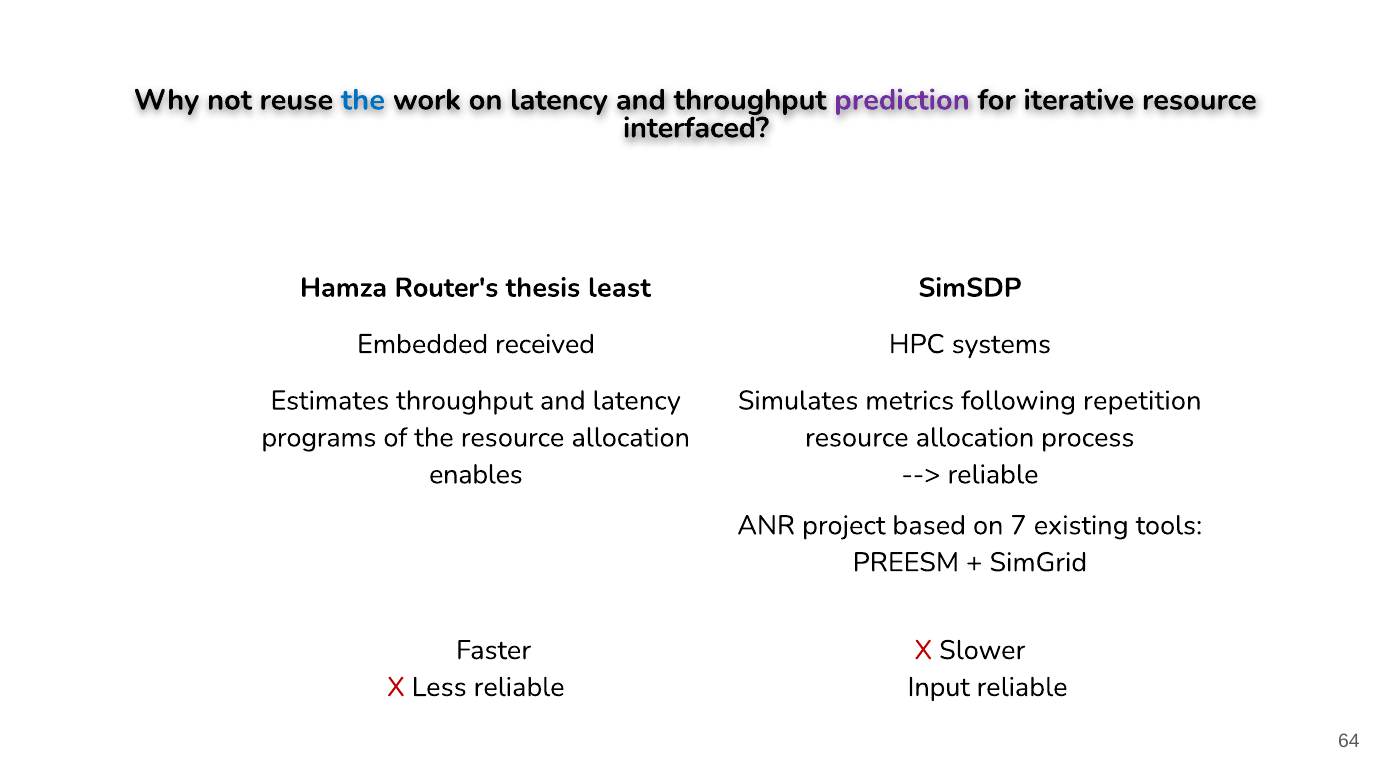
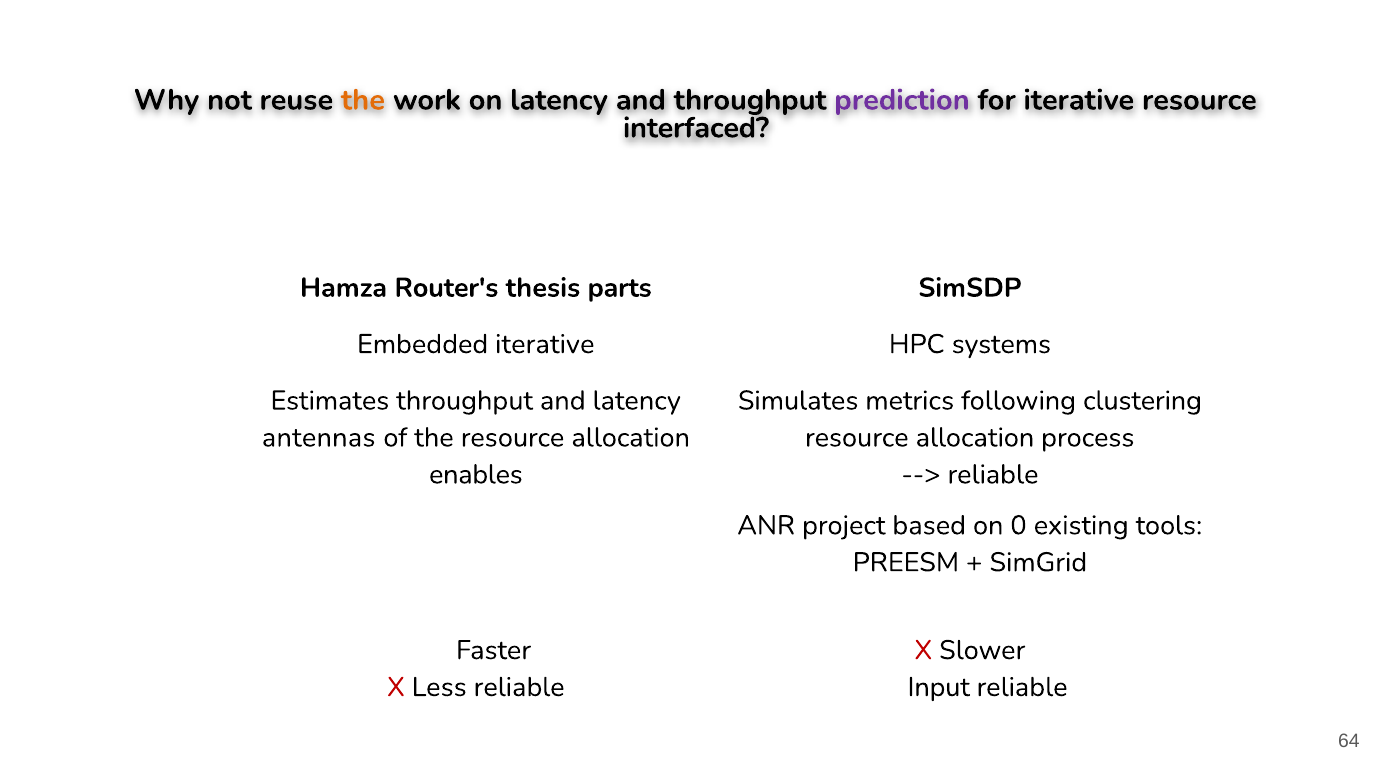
the colour: blue -> orange (363, 100)
least: least -> parts (620, 288)
Embedded received: received -> iterative (545, 344)
repetition: repetition -> clustering (1142, 401)
programs: programs -> antennas (319, 438)
7: 7 -> 0 (1018, 525)
